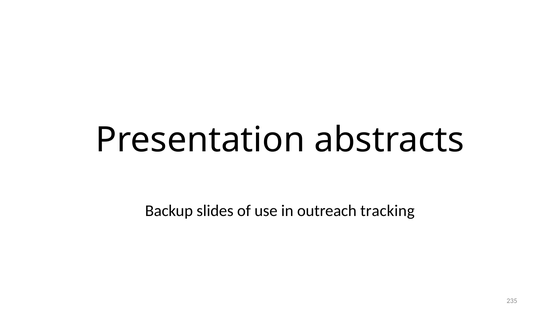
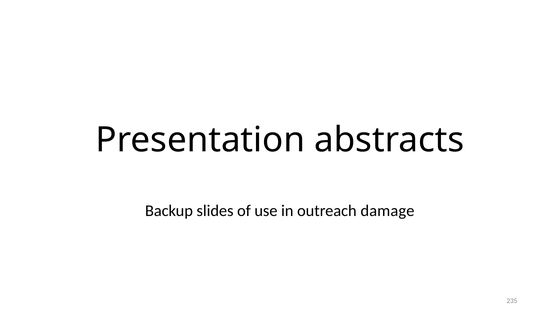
tracking: tracking -> damage (387, 211)
